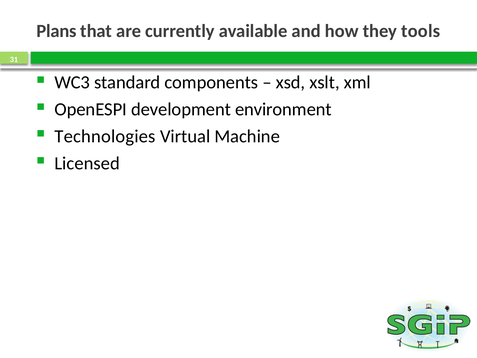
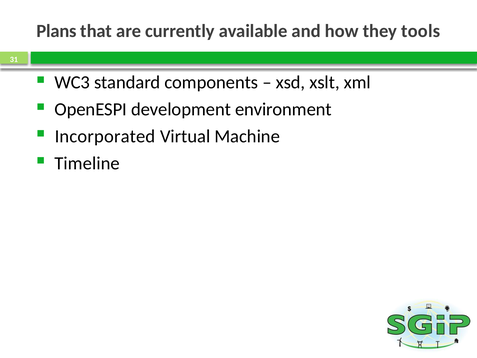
Technologies: Technologies -> Incorporated (105, 136)
Licensed: Licensed -> Timeline (87, 163)
